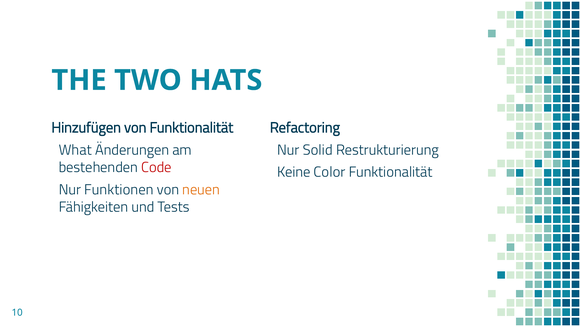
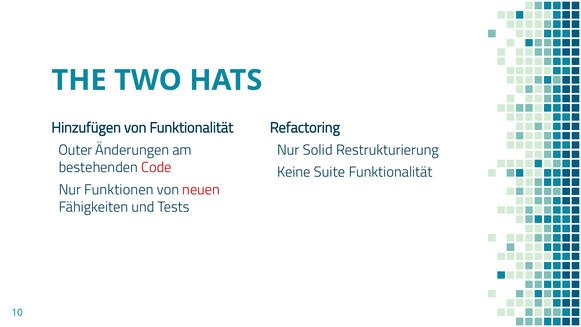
What: What -> Outer (75, 150)
Color: Color -> Suite (330, 172)
neuen colour: orange -> red (201, 190)
